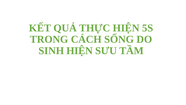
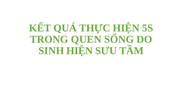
CÁCH: CÁCH -> QUEN (86, 39)
